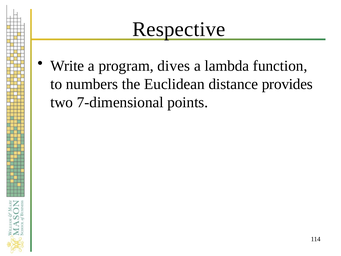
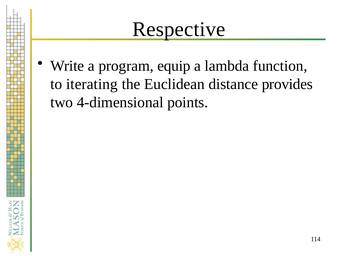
dives: dives -> equip (174, 66)
numbers: numbers -> iterating (92, 84)
7-dimensional: 7-dimensional -> 4-dimensional (120, 102)
